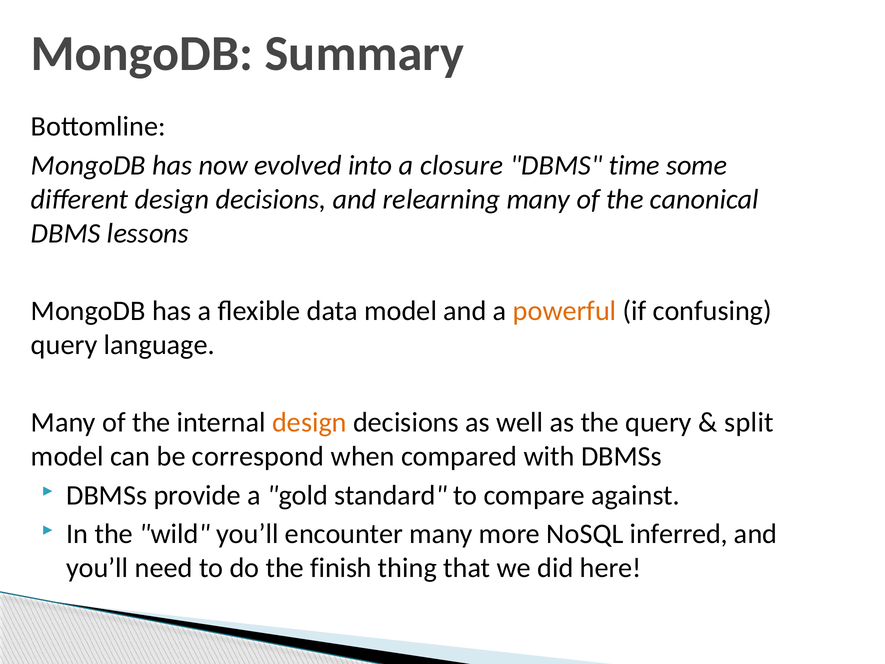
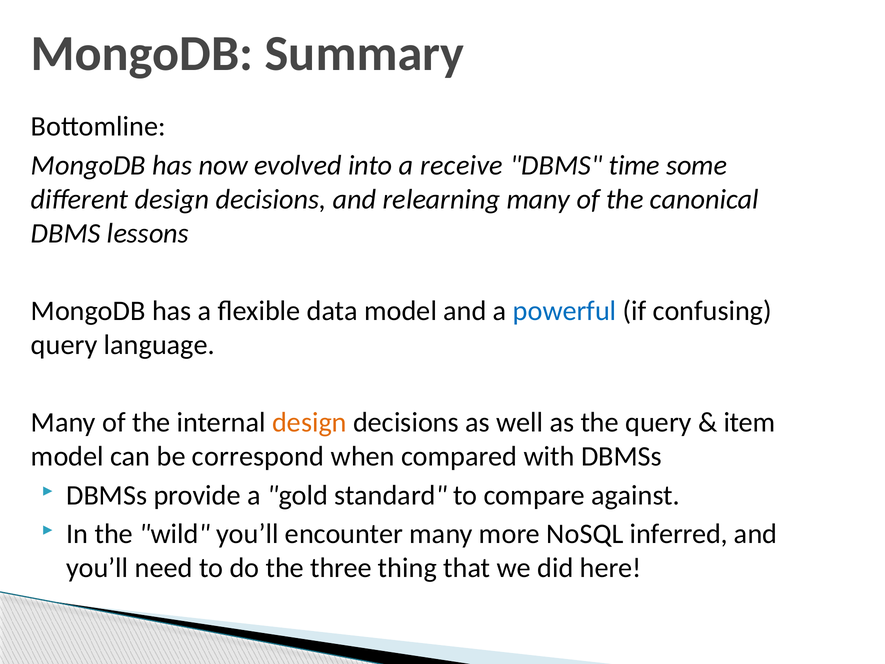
closure: closure -> receive (462, 165)
powerful colour: orange -> blue (565, 311)
split: split -> item (749, 422)
finish: finish -> three (341, 568)
